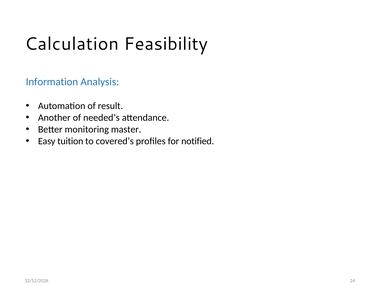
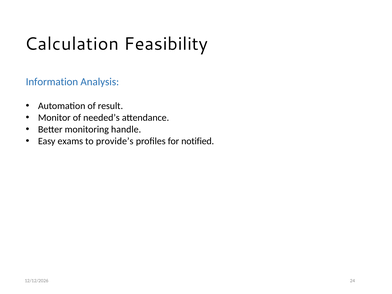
Another: Another -> Monitor (54, 118)
master: master -> handle (126, 129)
tuition: tuition -> exams (70, 141)
covered’s: covered’s -> provide’s (115, 141)
